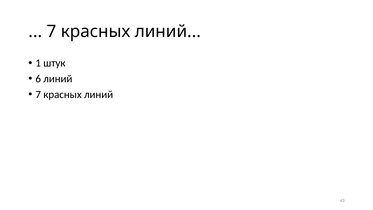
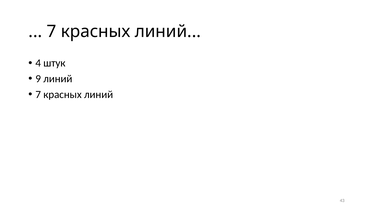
1: 1 -> 4 (38, 63)
6: 6 -> 9 (38, 79)
